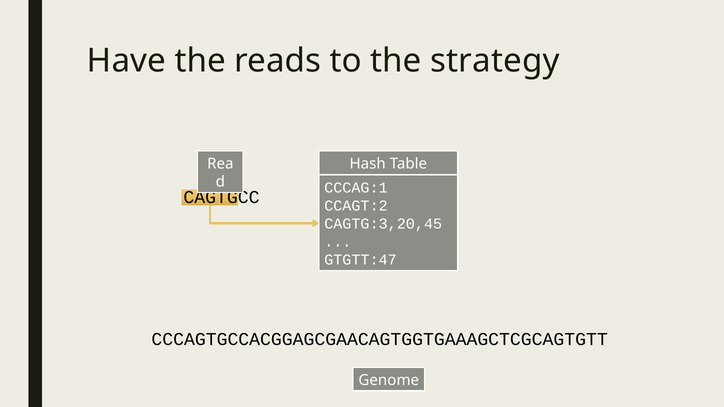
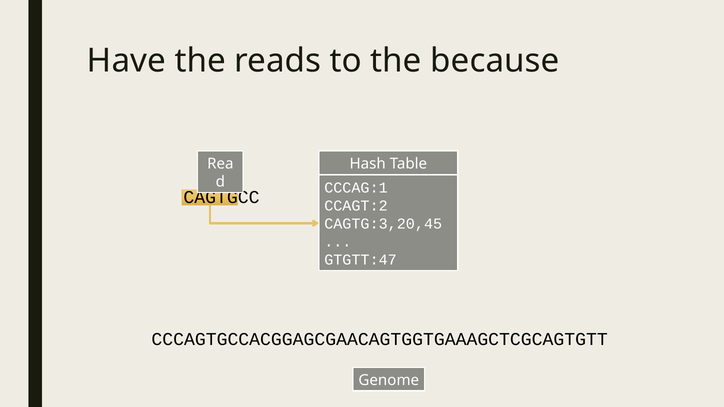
strategy: strategy -> because (495, 61)
